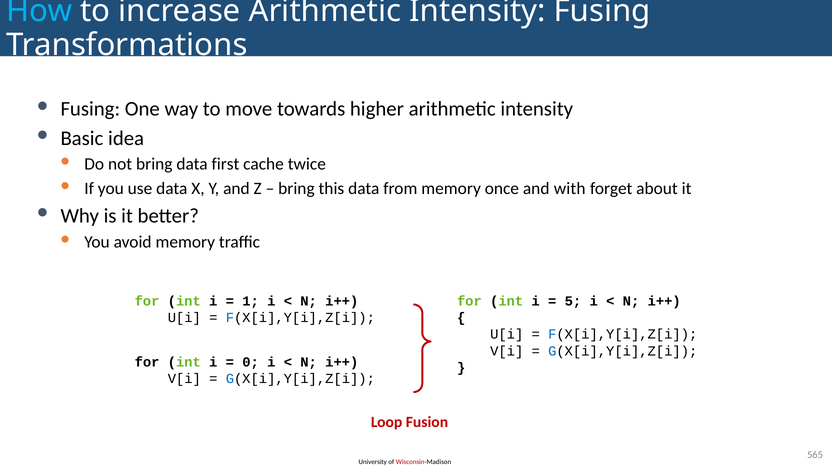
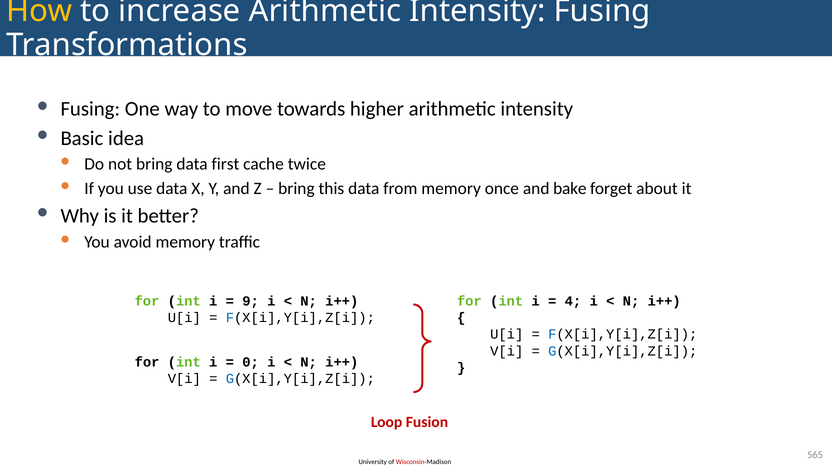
How colour: light blue -> yellow (39, 11)
with: with -> bake (570, 189)
1: 1 -> 9 (251, 301)
5: 5 -> 4 (573, 301)
